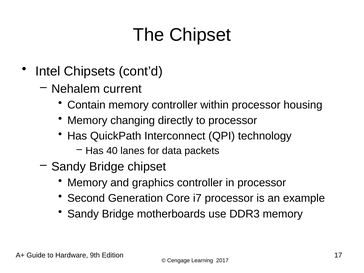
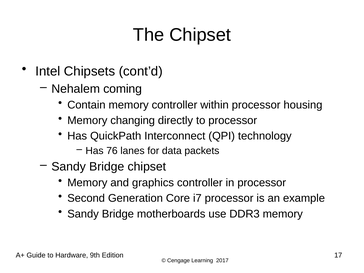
current: current -> coming (123, 89)
40: 40 -> 76 (112, 151)
